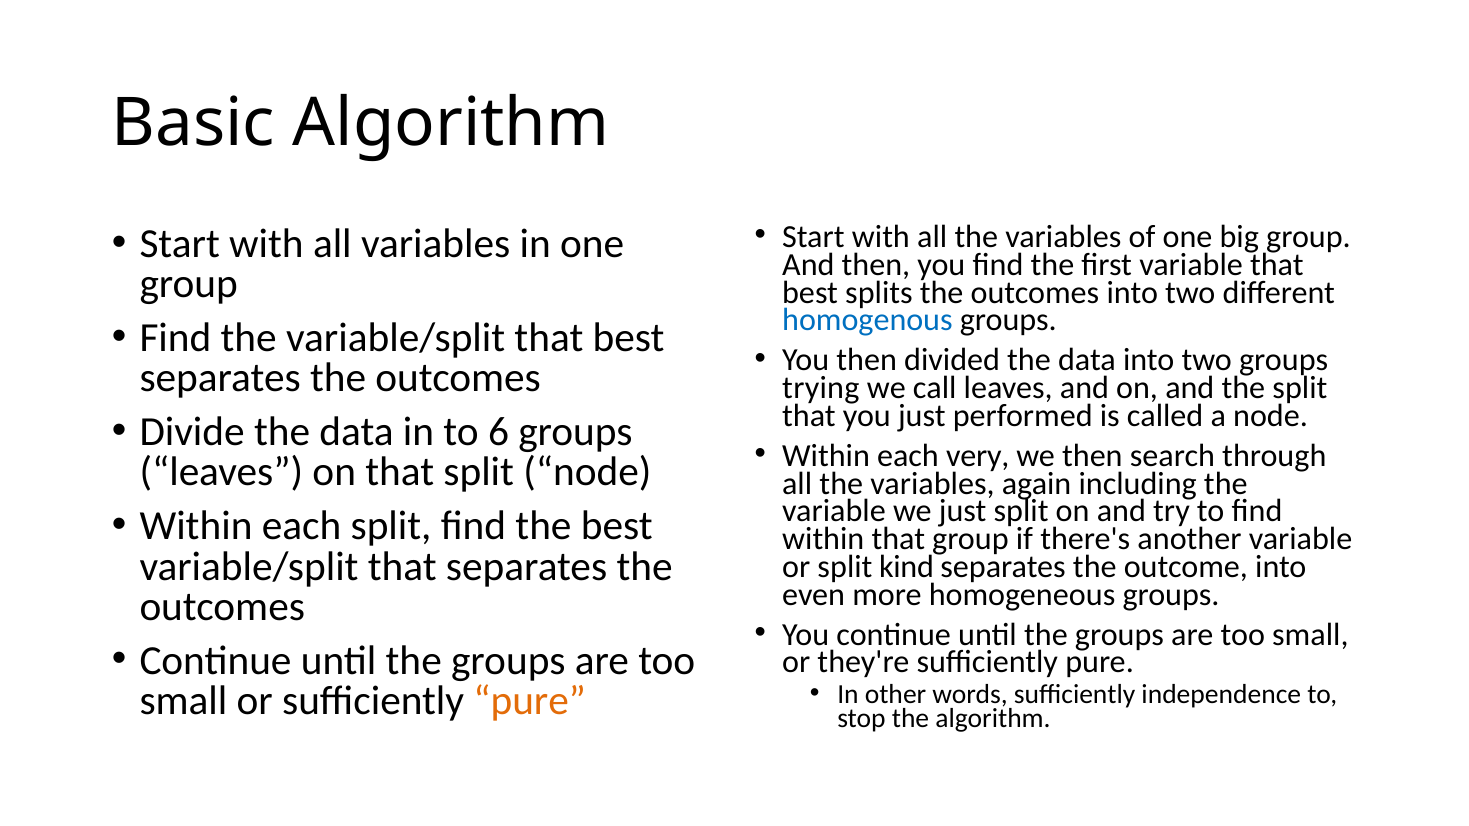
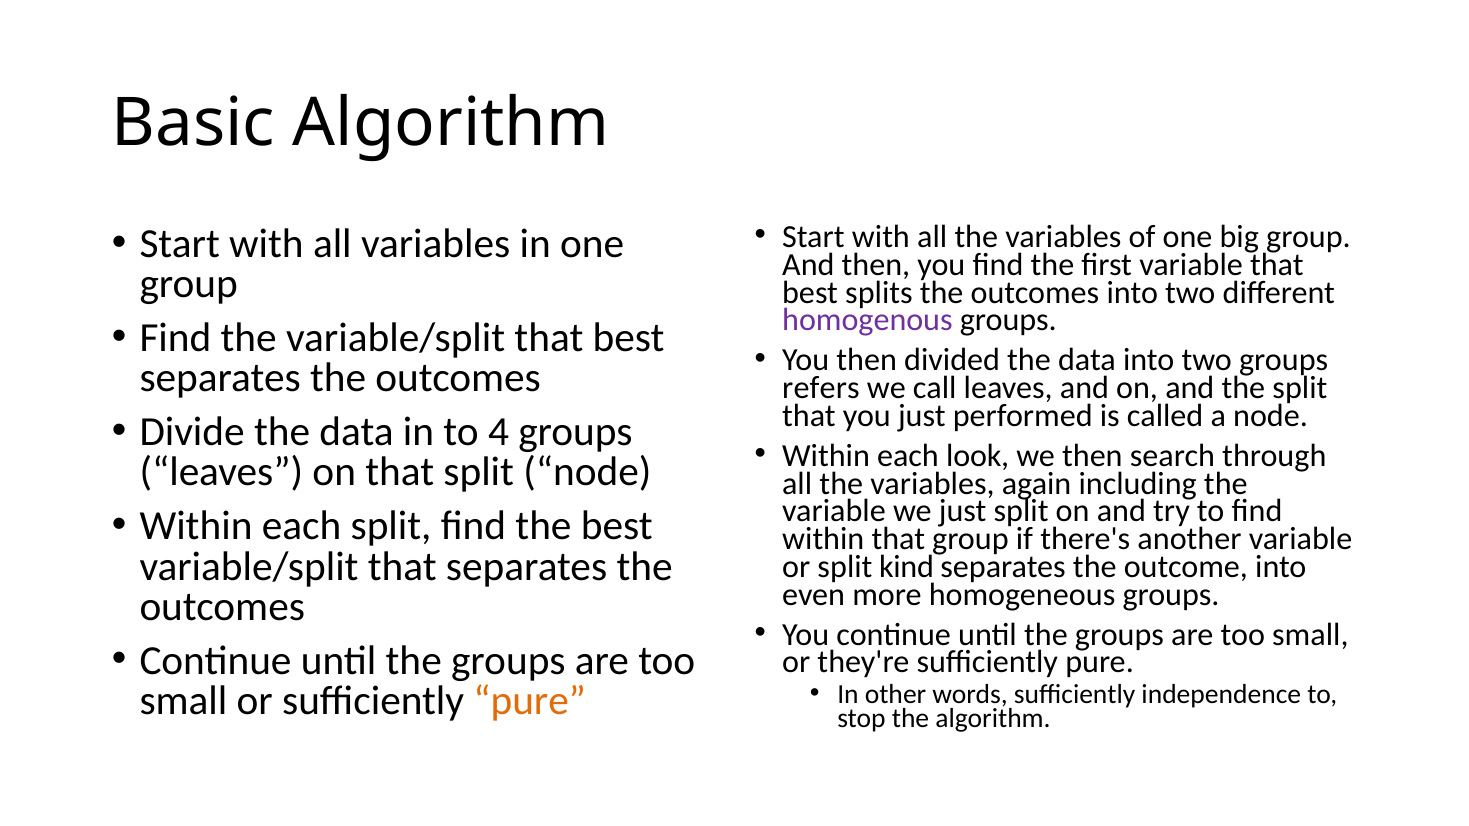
homogenous colour: blue -> purple (867, 320)
trying: trying -> refers (821, 388)
6: 6 -> 4 (499, 432)
very: very -> look (978, 456)
